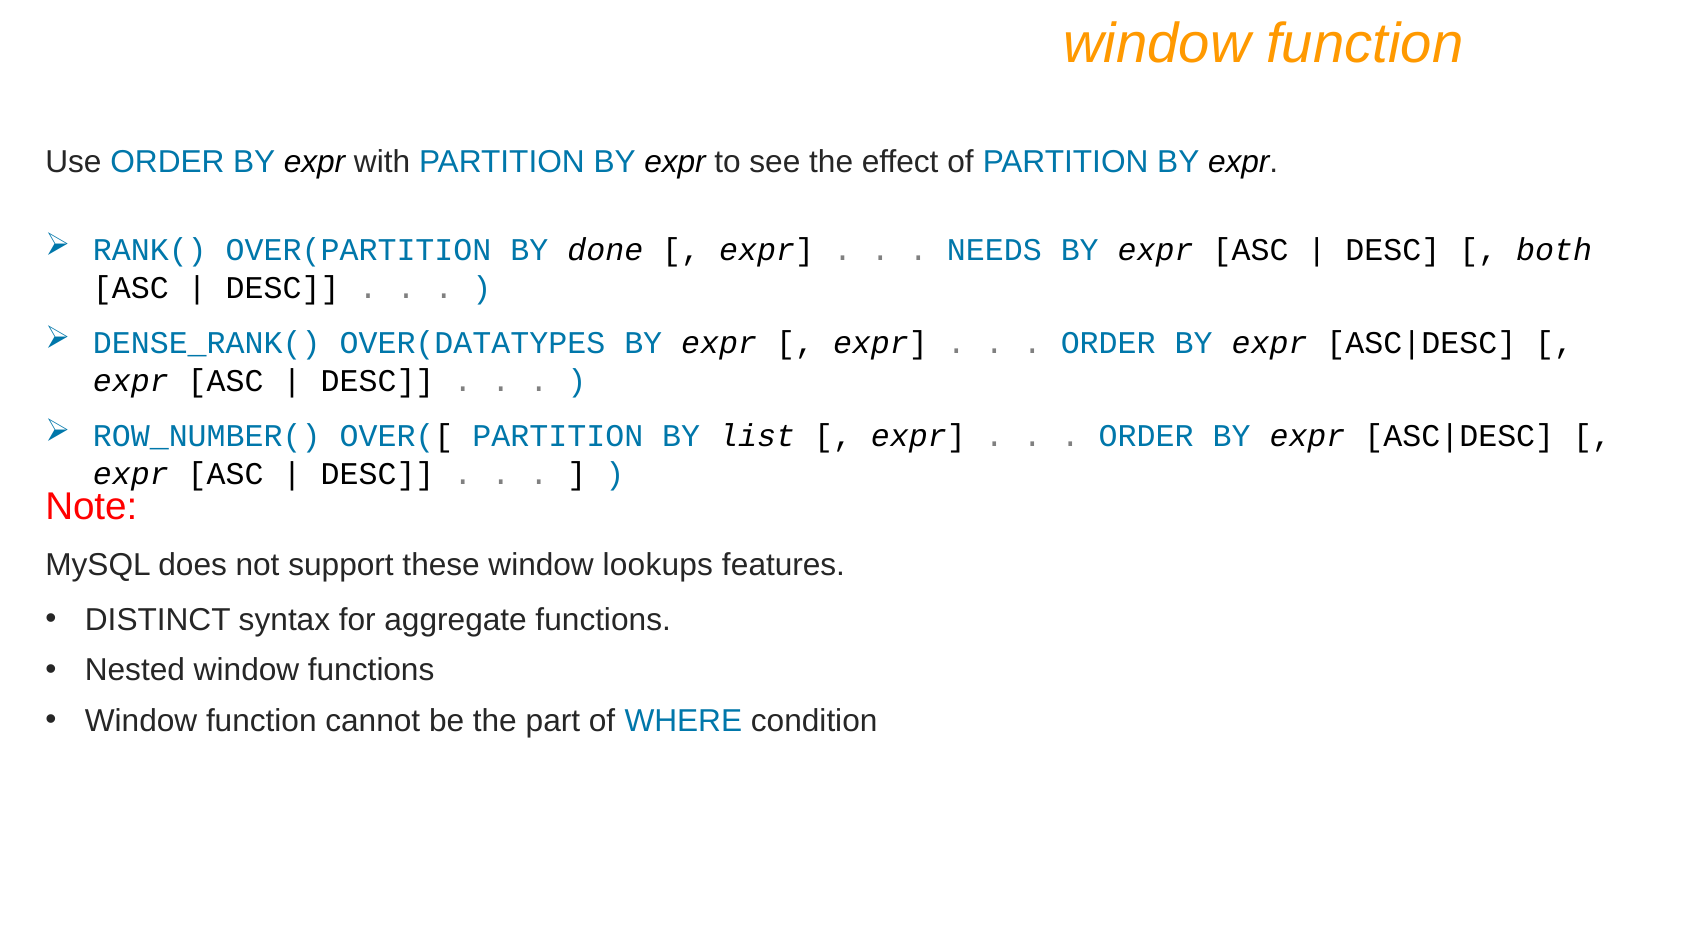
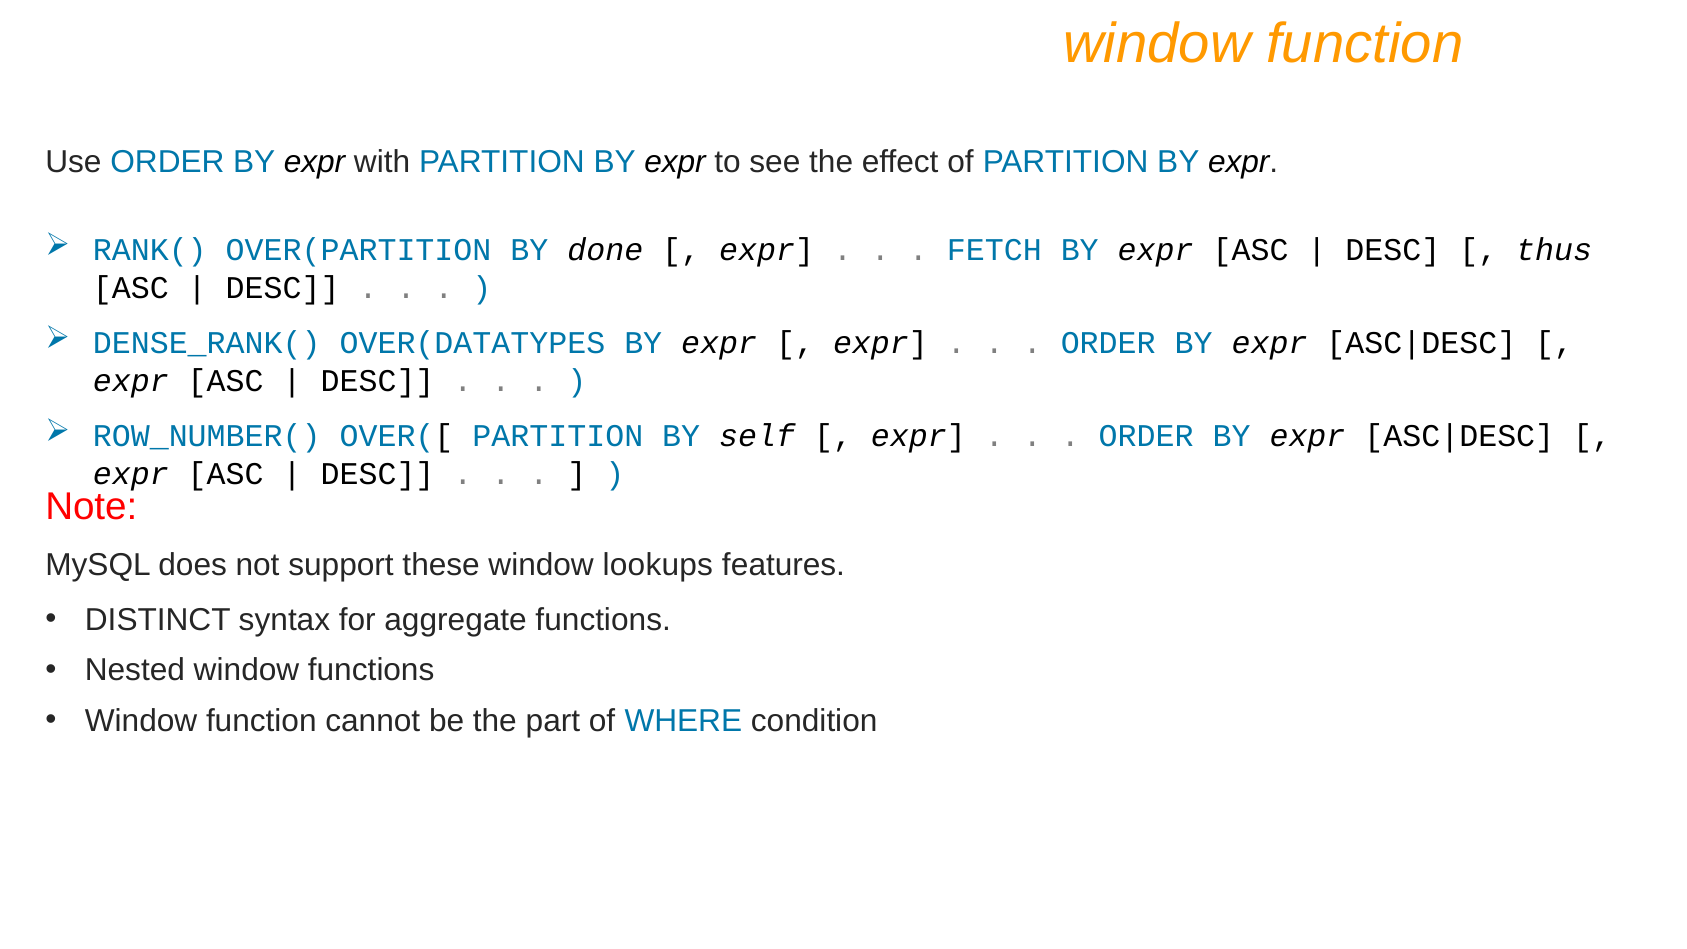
NEEDS: NEEDS -> FETCH (994, 250)
both: both -> thus (1554, 250)
list: list -> self (757, 436)
